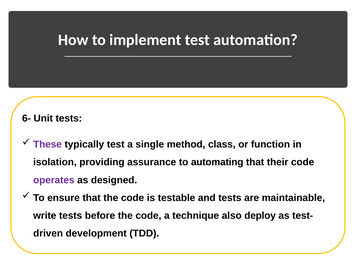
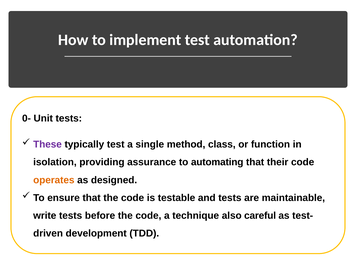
6-: 6- -> 0- (27, 118)
operates colour: purple -> orange (54, 180)
deploy: deploy -> careful (260, 216)
